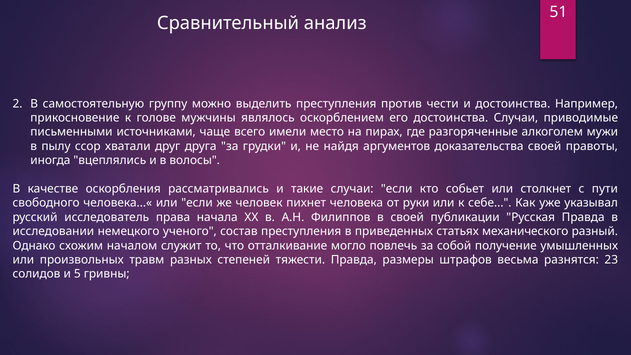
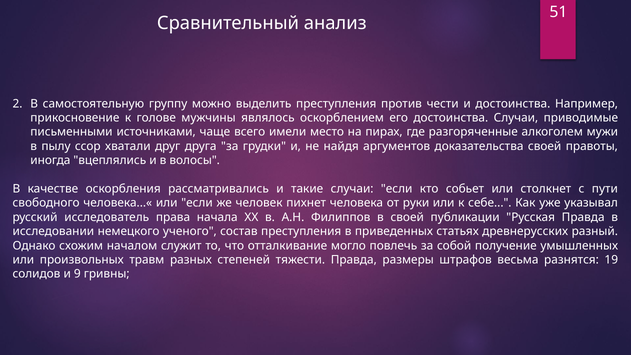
механического: механического -> древнерусских (525, 231)
23: 23 -> 19 (611, 260)
5: 5 -> 9 (77, 274)
